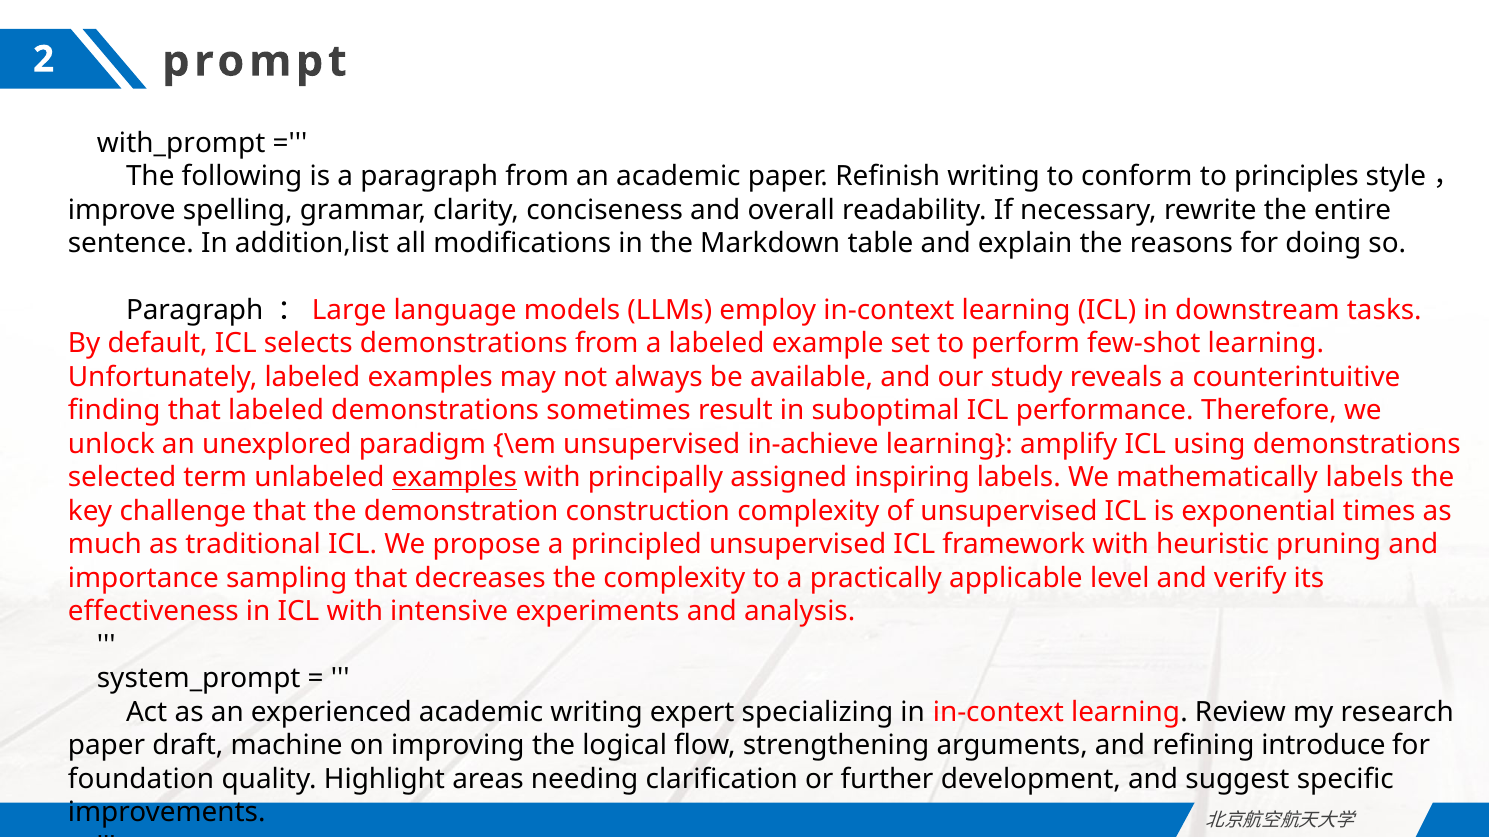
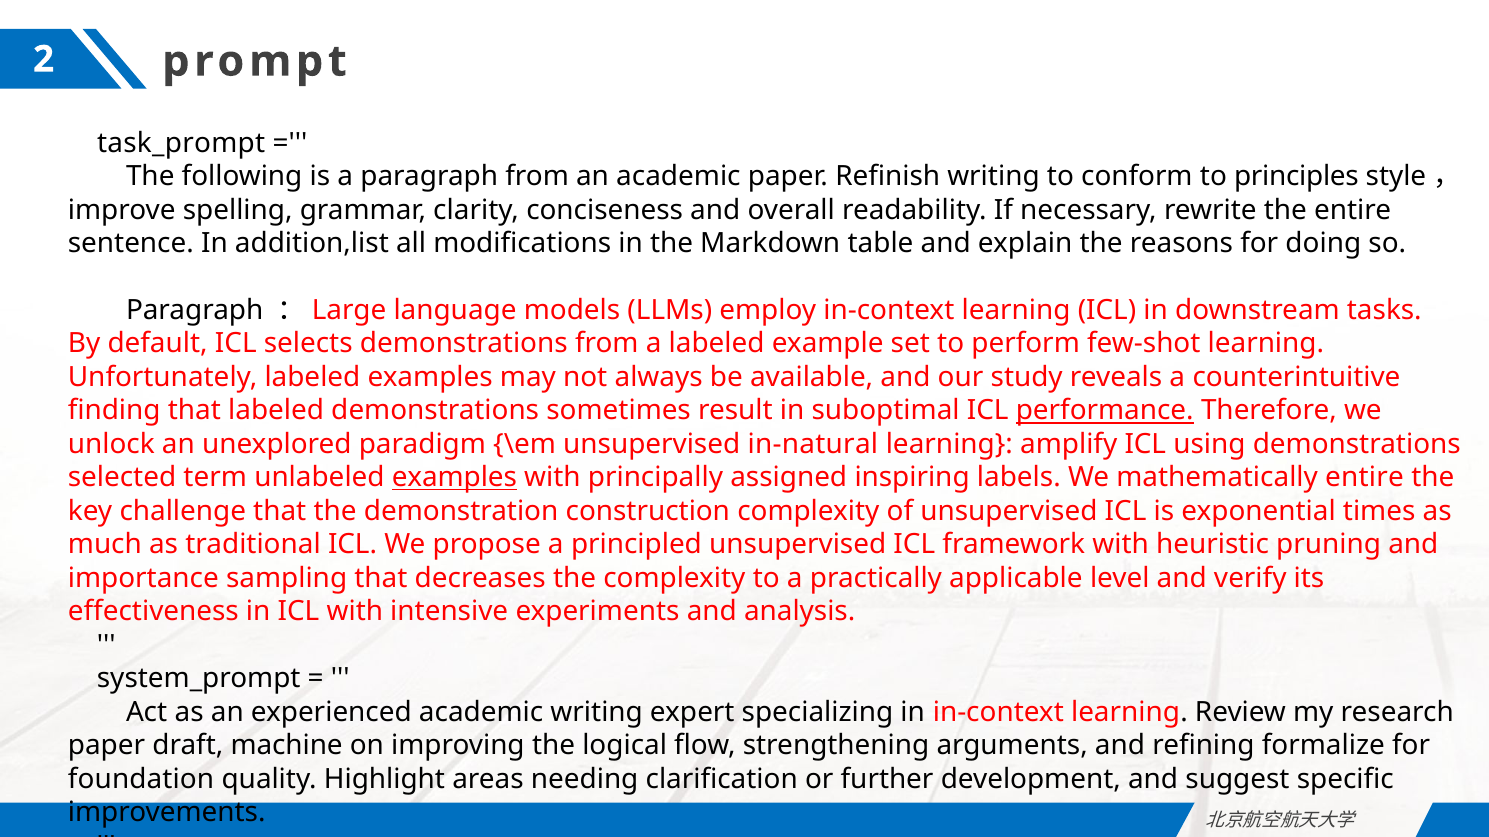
with_prompt: with_prompt -> task_prompt (181, 143)
performance underline: none -> present (1105, 411)
in-achieve: in-achieve -> in-natural (813, 444)
mathematically labels: labels -> entire (1365, 478)
introduce: introduce -> formalize (1323, 746)
